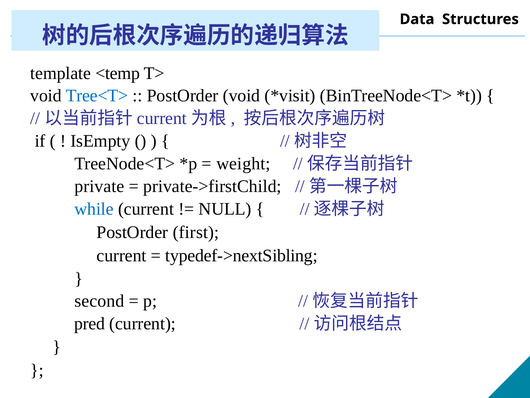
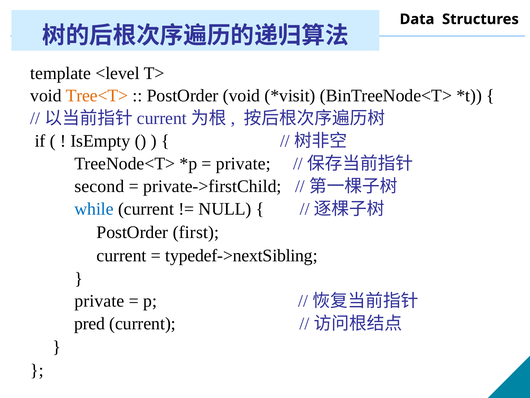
<temp: <temp -> <level (118, 73)
Tree<T> colour: blue -> orange (97, 96)
weight: weight -> private (243, 163)
private: private -> second (99, 186)
second: second -> private (99, 301)
